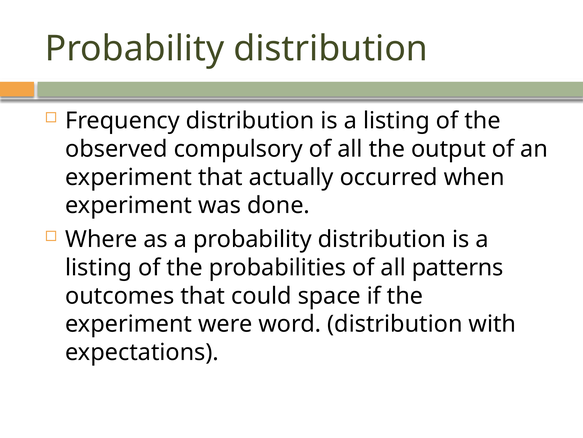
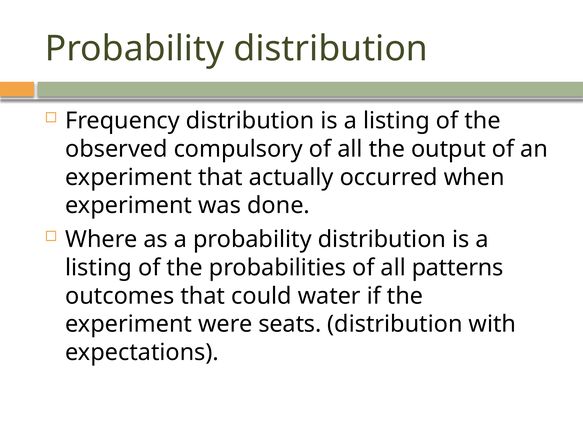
space: space -> water (329, 295)
word: word -> seats (290, 324)
